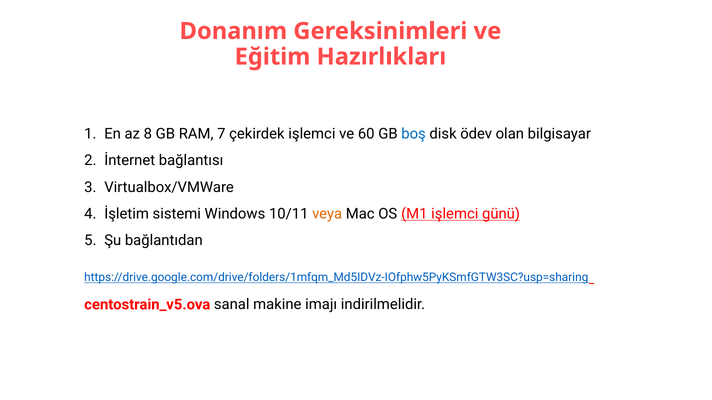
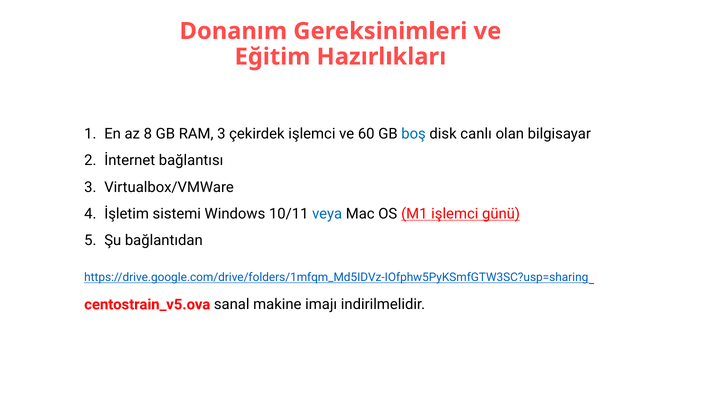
RAM 7: 7 -> 3 (221, 134)
ödev: ödev -> canlı (476, 134)
veya colour: orange -> blue (327, 214)
